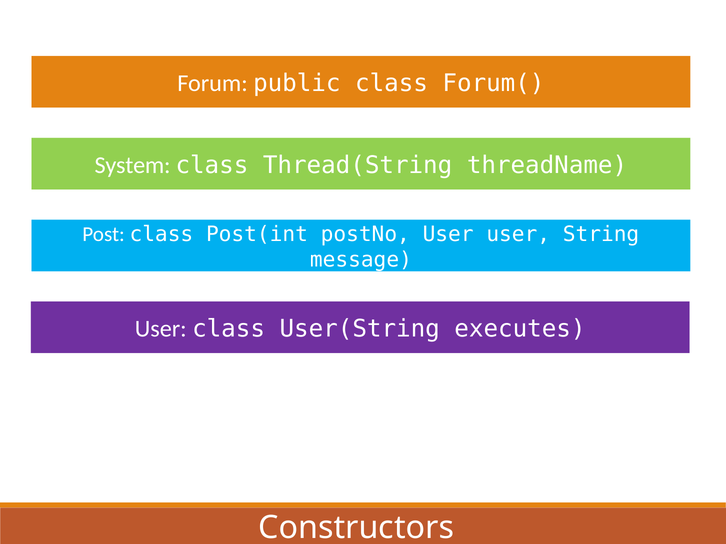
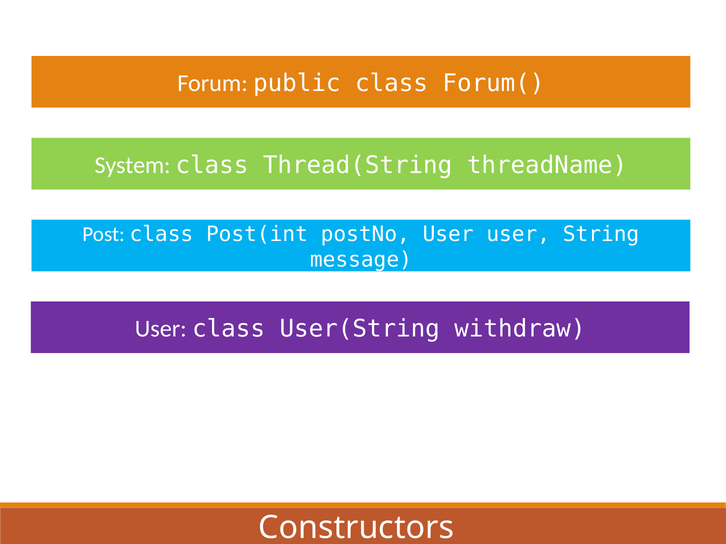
executes: executes -> withdraw (520, 329)
